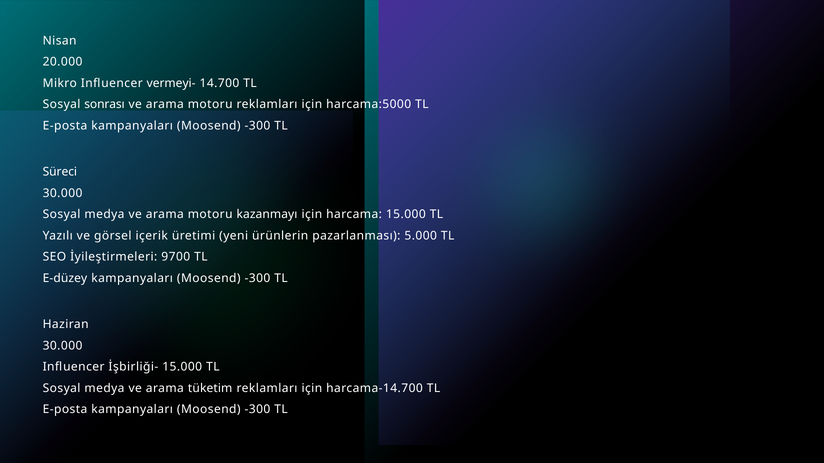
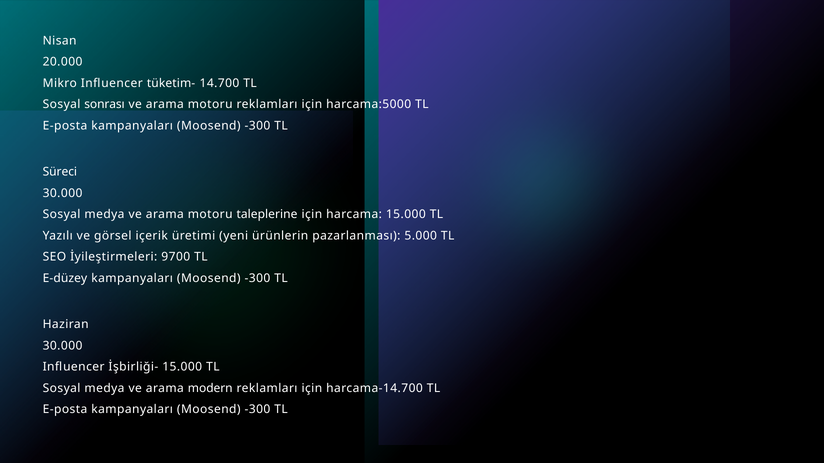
vermeyi-: vermeyi- -> tüketim- (171, 83)
kazanmayı: kazanmayı -> taleplerine (267, 215)
tüketim: tüketim -> modern (210, 389)
